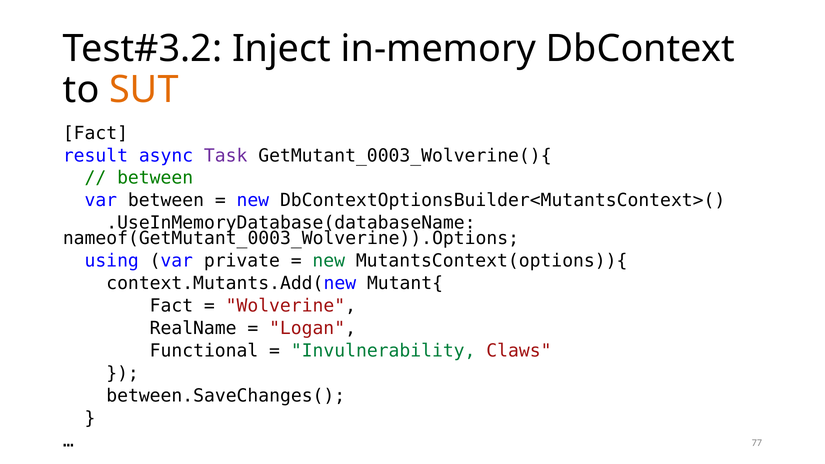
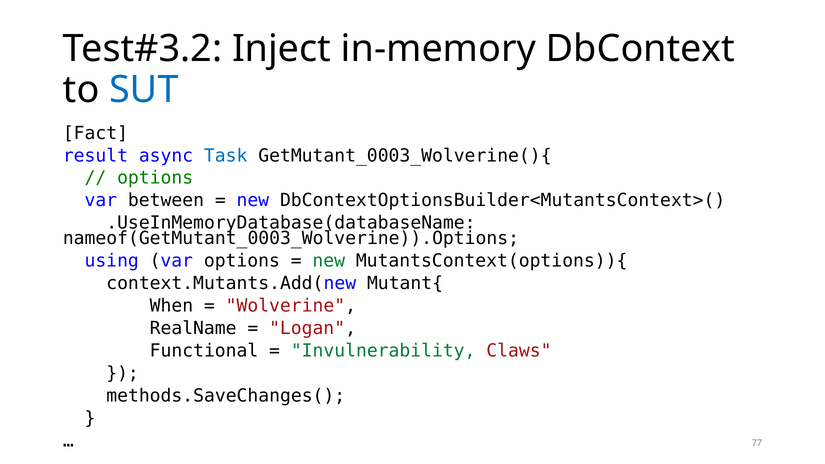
SUT colour: orange -> blue (144, 90)
Task colour: purple -> blue (226, 156)
between: between -> options (155, 178)
var private: private -> options (242, 261)
Fact: Fact -> When (171, 306)
between.SaveChanges(: between.SaveChanges( -> methods.SaveChanges( (226, 396)
